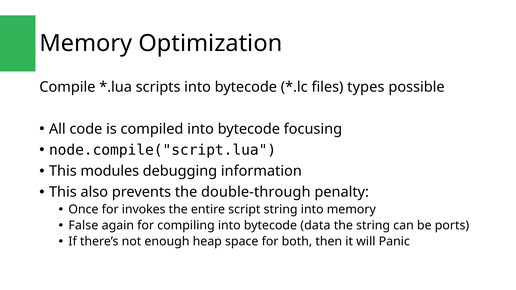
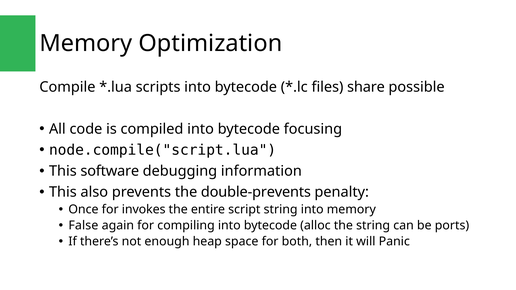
types: types -> share (366, 87)
modules: modules -> software (110, 171)
double-through: double-through -> double-prevents (256, 192)
data: data -> alloc (315, 226)
